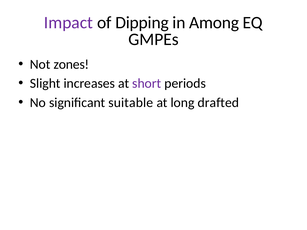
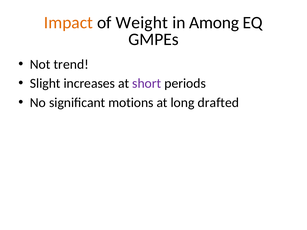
Impact colour: purple -> orange (69, 23)
Dipping: Dipping -> Weight (142, 23)
zones: zones -> trend (71, 64)
suitable: suitable -> motions (131, 103)
